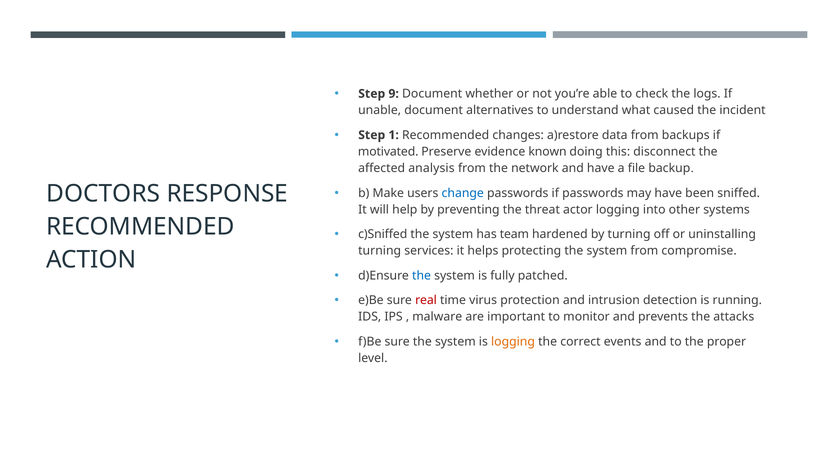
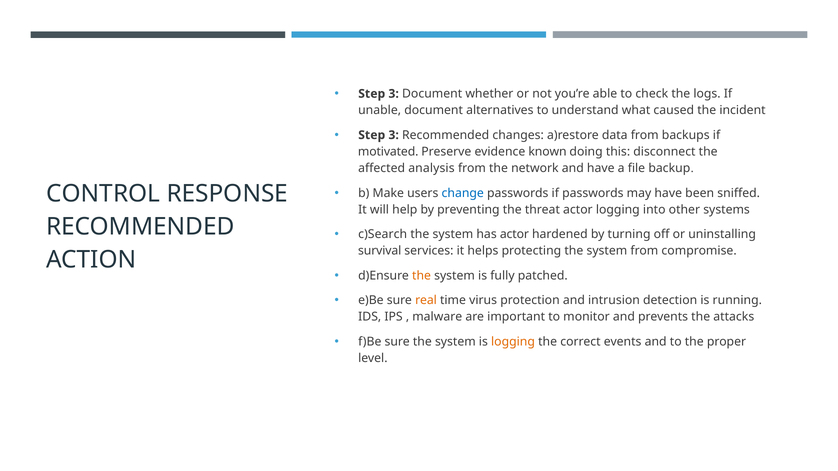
9: 9 -> 3 (394, 94)
1: 1 -> 3 (394, 135)
DOCTORS: DOCTORS -> CONTROL (103, 194)
c)Sniffed: c)Sniffed -> c)Search (383, 234)
has team: team -> actor (514, 234)
turning: turning -> survival (380, 251)
the colour: blue -> orange (422, 276)
real colour: red -> orange (426, 301)
